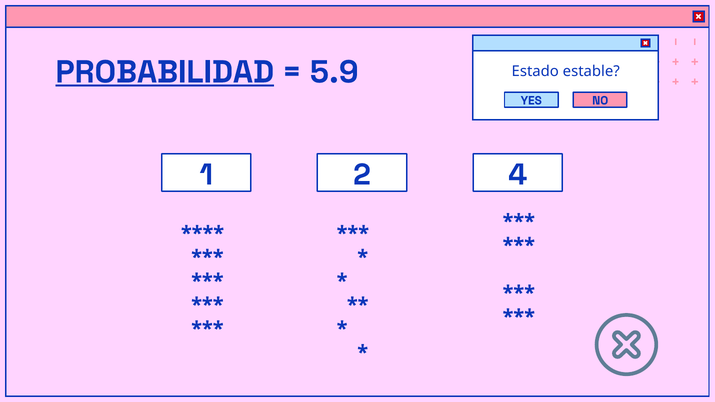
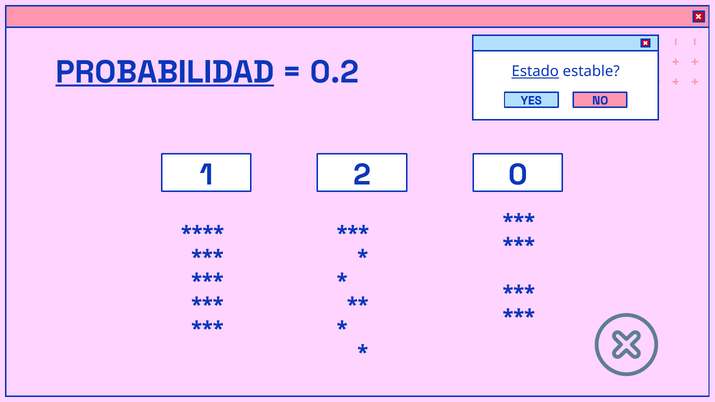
5.9: 5.9 -> 0.2 (334, 72)
Estado underline: none -> present (535, 72)
4: 4 -> 0 (518, 175)
